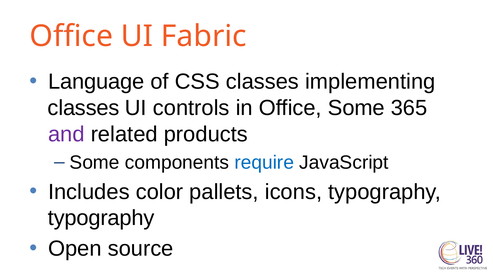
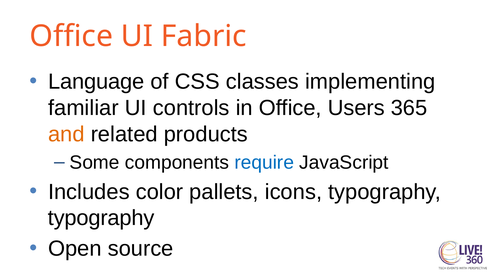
classes: classes -> familiar (83, 108)
Office Some: Some -> Users (356, 108)
and colour: purple -> orange (66, 134)
